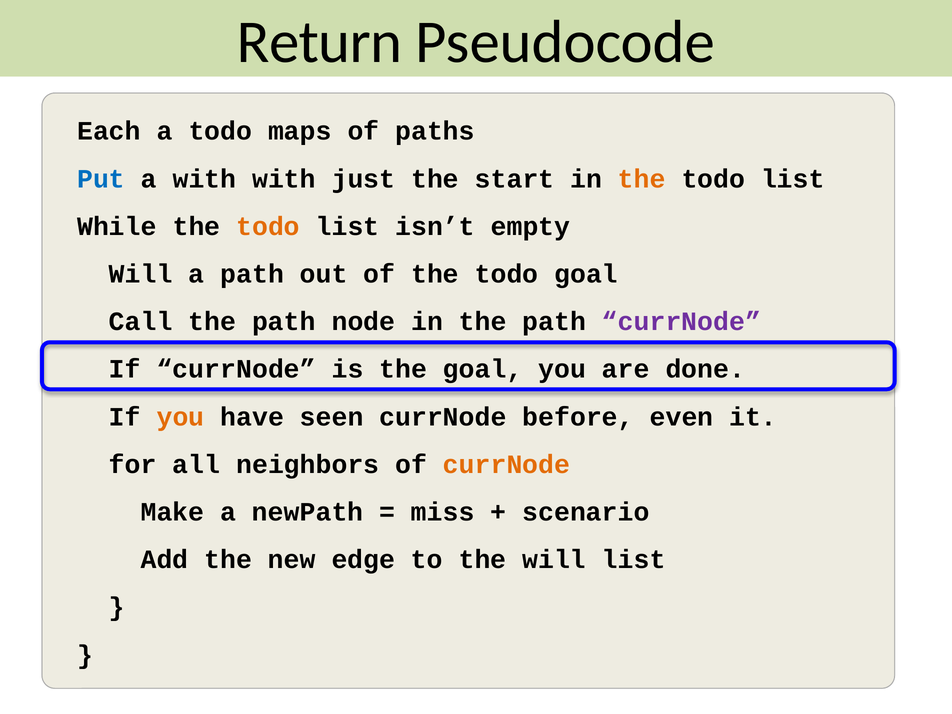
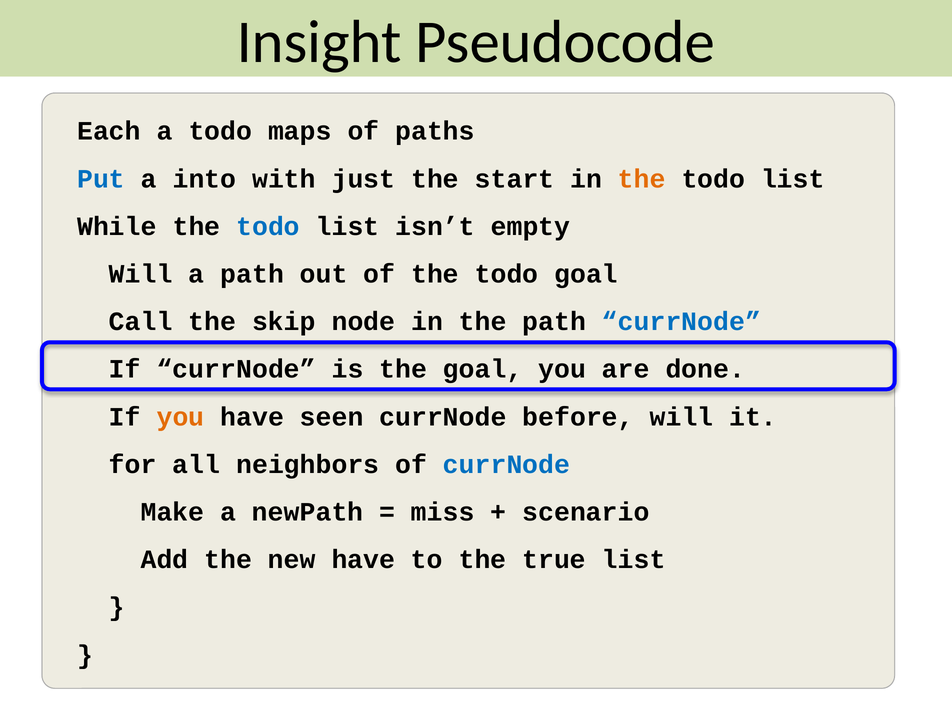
Return: Return -> Insight (319, 42)
a with: with -> into (204, 179)
todo colour: orange -> blue (268, 226)
Call the path: path -> skip (284, 322)
currNode colour: purple -> blue (681, 322)
before even: even -> will (682, 417)
currNode colour: orange -> blue (507, 464)
new edge: edge -> have (363, 560)
the will: will -> true (554, 560)
